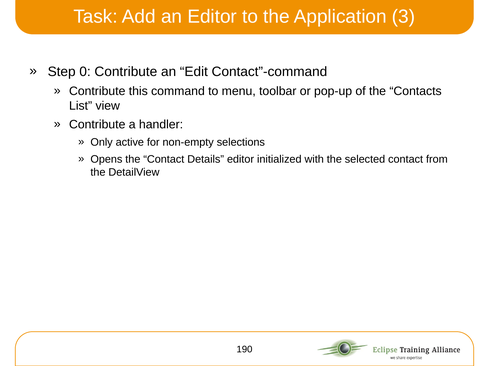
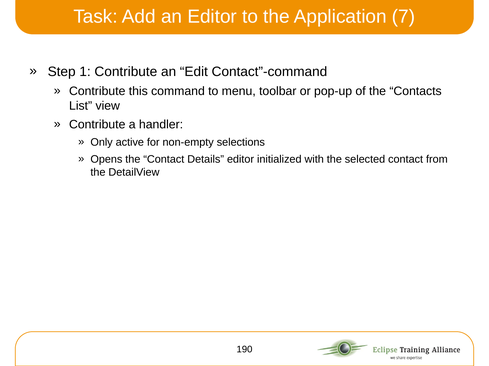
3: 3 -> 7 (404, 17)
0: 0 -> 1 (85, 72)
